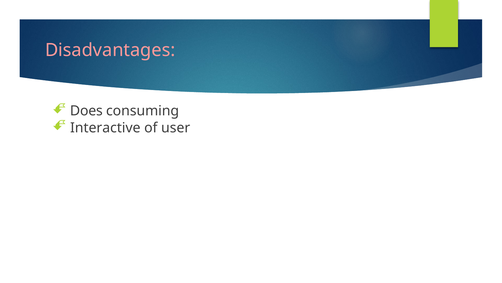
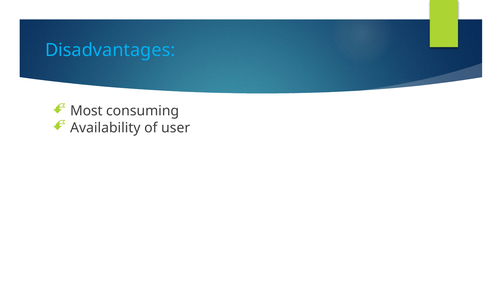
Disadvantages colour: pink -> light blue (110, 50)
Does: Does -> Most (86, 111)
Interactive: Interactive -> Availability (105, 127)
